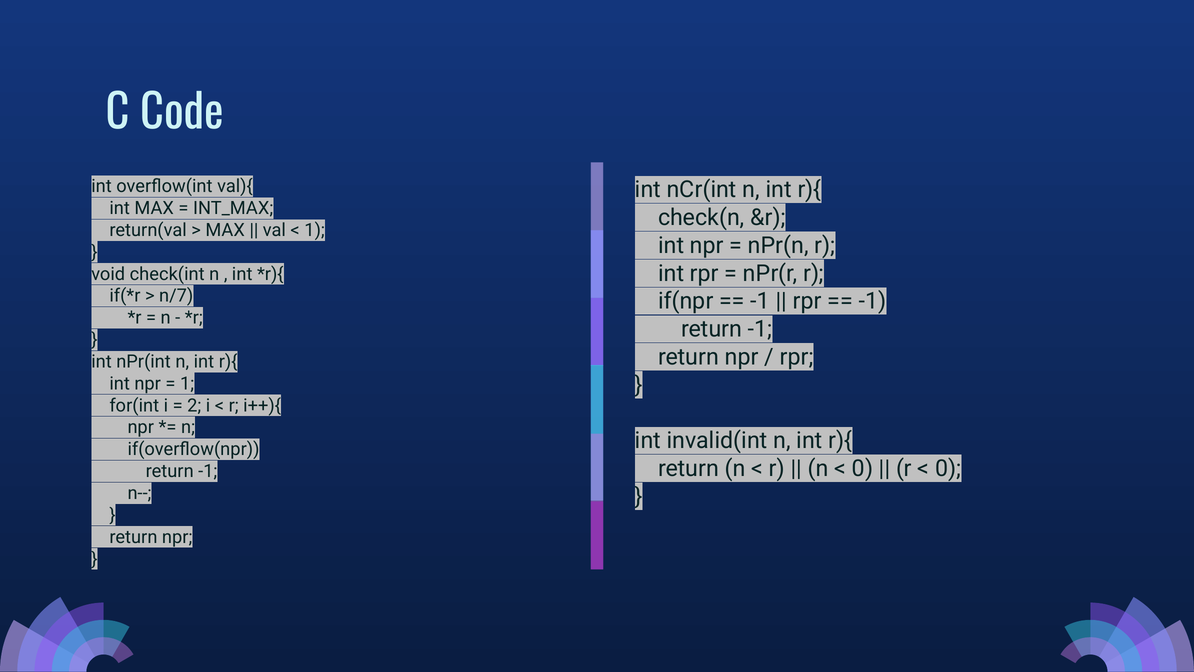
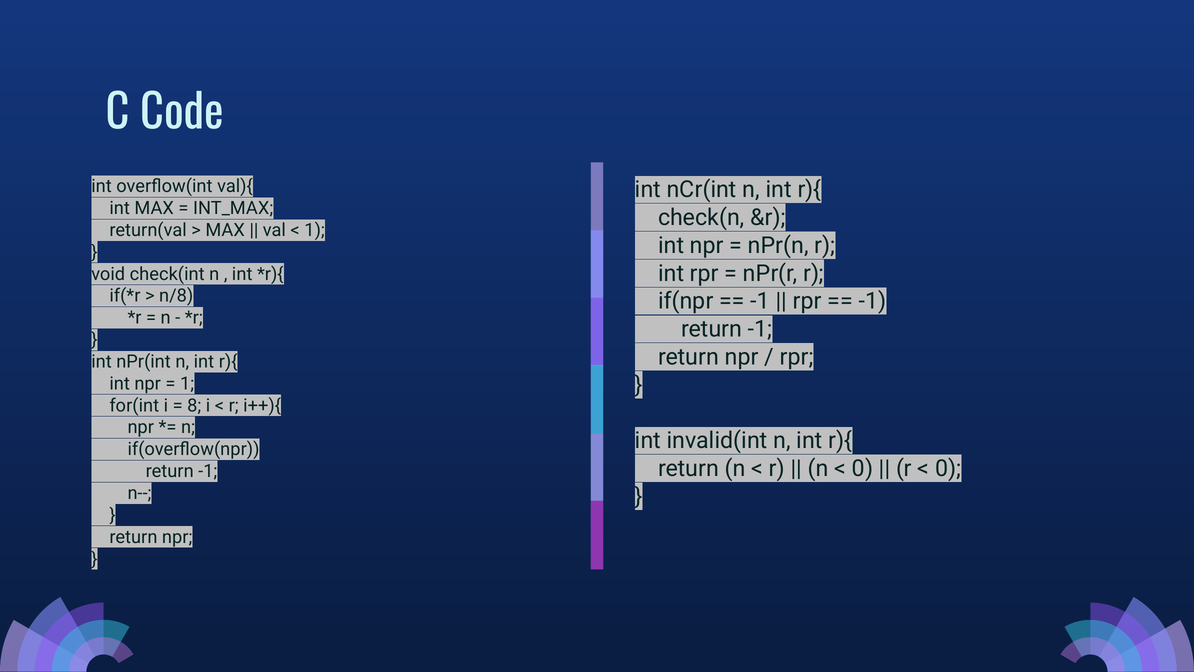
n/7: n/7 -> n/8 (176, 296)
2: 2 -> 8 (194, 405)
